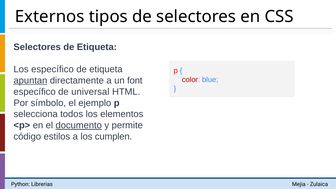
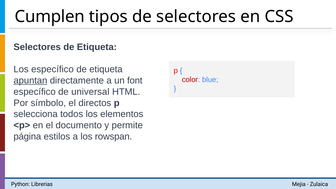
Externos: Externos -> Cumplen (50, 17)
ejemplo: ejemplo -> directos (95, 103)
documento underline: present -> none (79, 125)
código: código -> página (27, 137)
cumplen: cumplen -> rowspan (114, 137)
